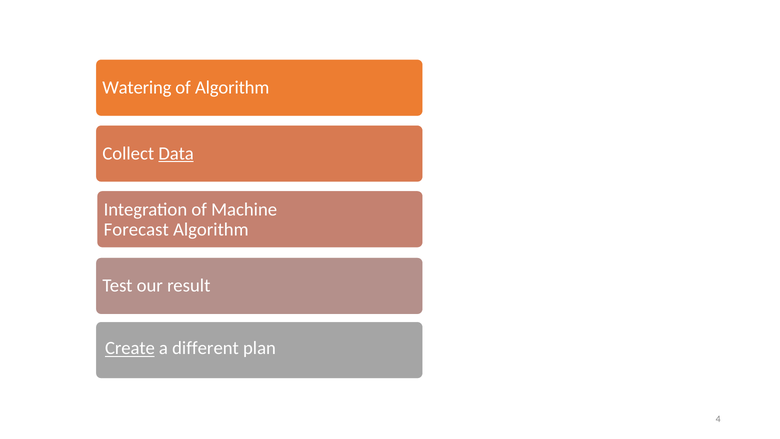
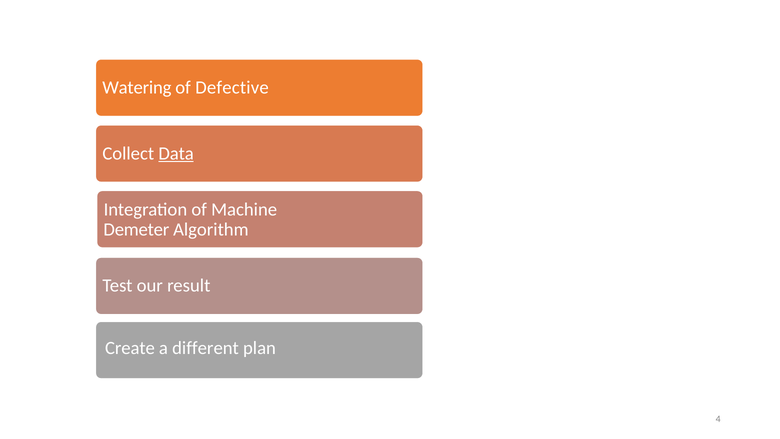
of Algorithm: Algorithm -> Defective (232, 88)
Forecast: Forecast -> Demeter (136, 230)
Create underline: present -> none (130, 348)
